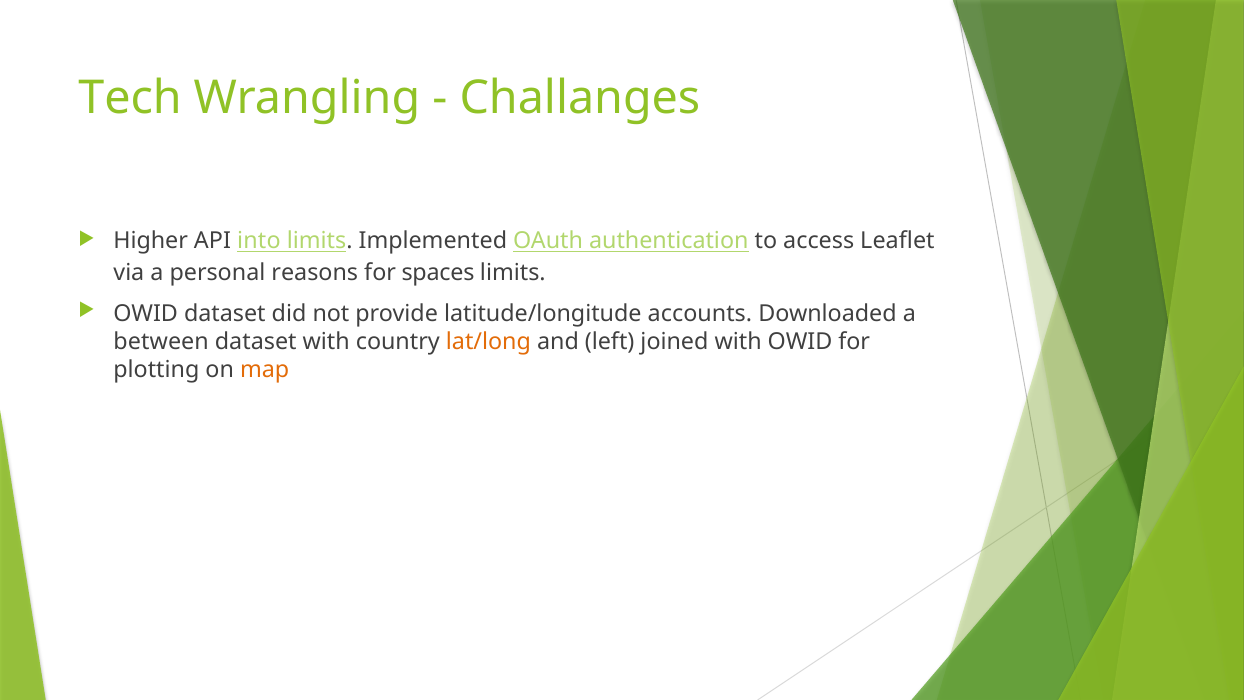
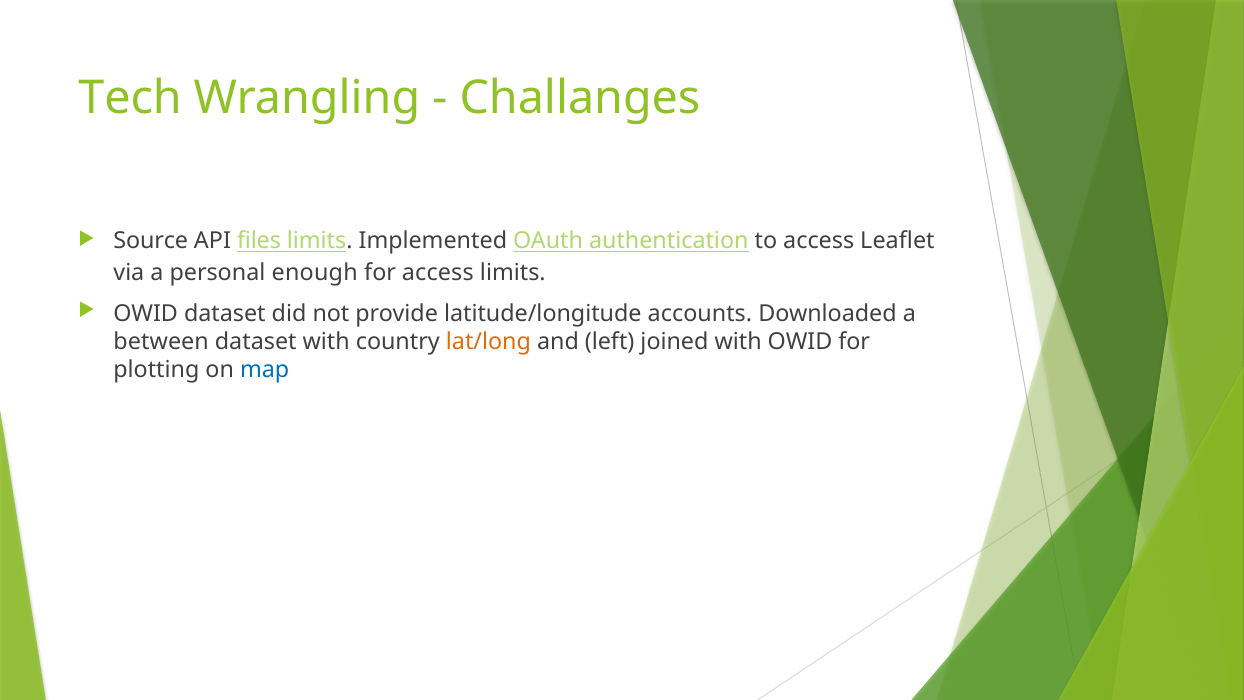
Higher: Higher -> Source (151, 241)
into: into -> files (259, 241)
reasons: reasons -> enough (315, 272)
for spaces: spaces -> access (438, 272)
map colour: orange -> blue (265, 369)
